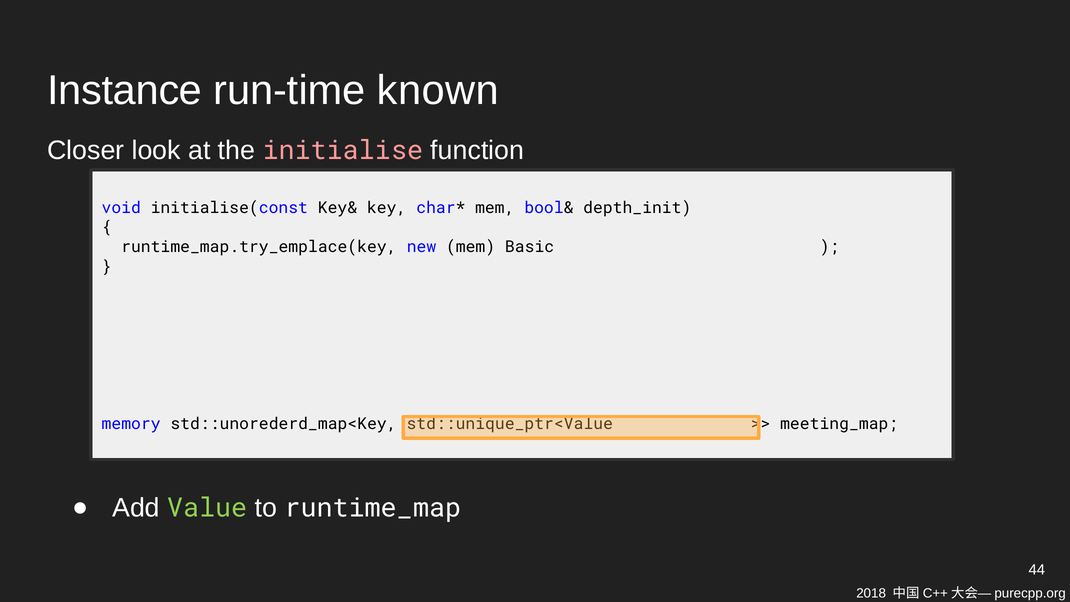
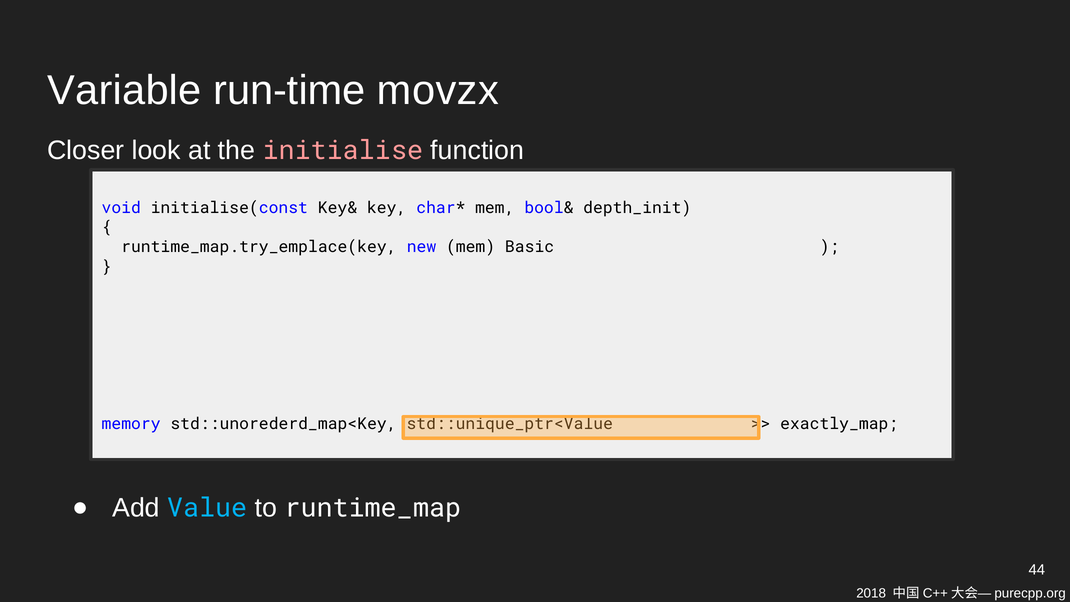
Instance: Instance -> Variable (124, 91)
known: known -> movzx (438, 91)
meeting_map: meeting_map -> exactly_map (839, 424)
Value colour: light green -> light blue (207, 508)
